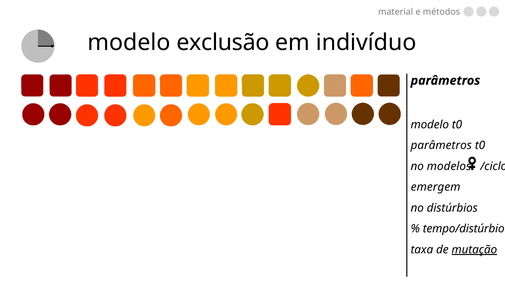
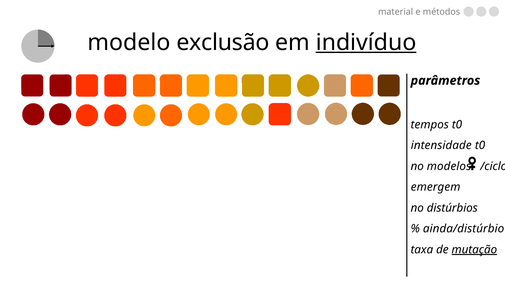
indivíduo underline: none -> present (366, 42)
modelo: modelo -> tempos (430, 125)
parâmetros: parâmetros -> intensidade (441, 146)
tempo/distúrbio: tempo/distúrbio -> ainda/distúrbio (464, 229)
